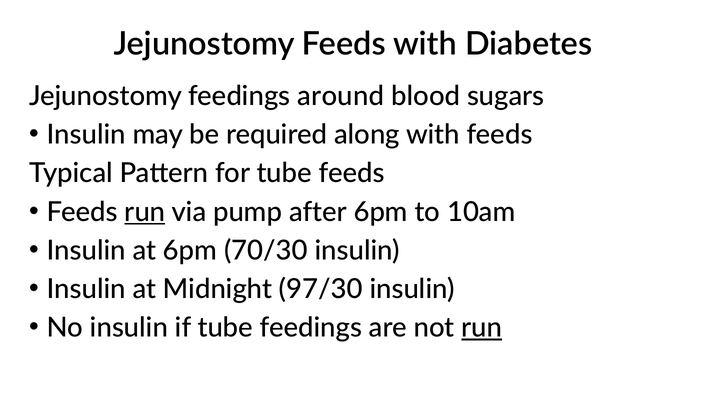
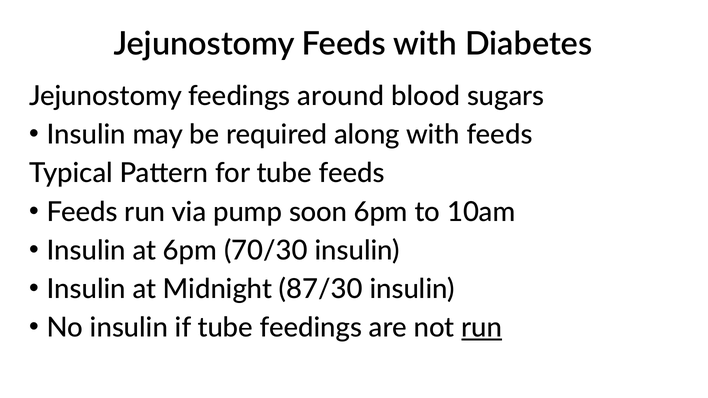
run underline: present -> none (145, 212)
after: after -> soon (318, 212)
97/30: 97/30 -> 87/30 (321, 289)
